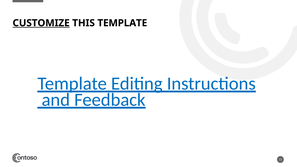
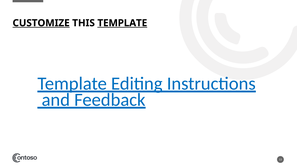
TEMPLATE underline: none -> present (122, 23)
